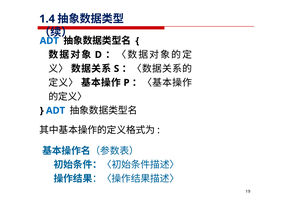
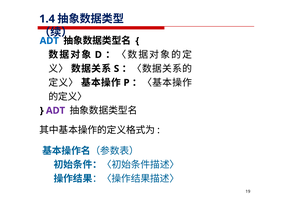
ADT colour: blue -> purple (56, 110)
